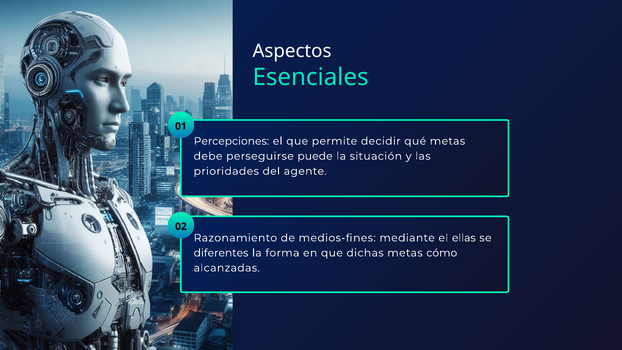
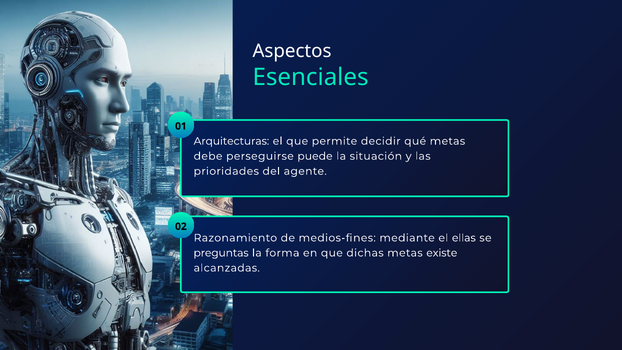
Percepciones: Percepciones -> Arquitecturas (231, 141)
diferentes: diferentes -> preguntas (221, 253)
cómo: cómo -> existe (442, 253)
